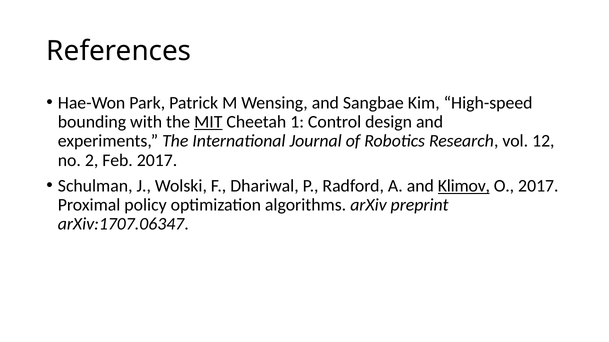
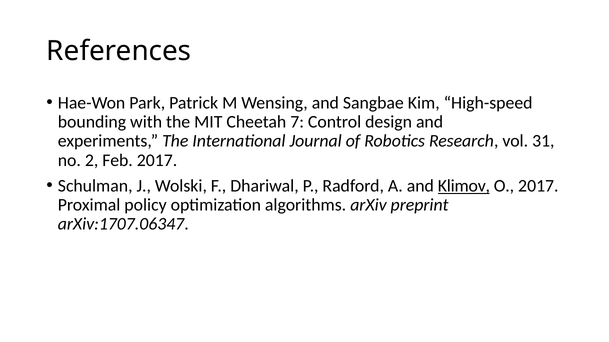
MIT underline: present -> none (208, 122)
1: 1 -> 7 (297, 122)
12: 12 -> 31 (543, 141)
